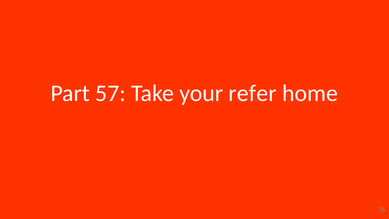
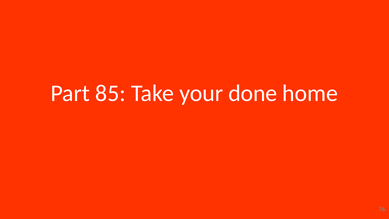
57: 57 -> 85 (110, 93)
refer: refer -> done (253, 93)
